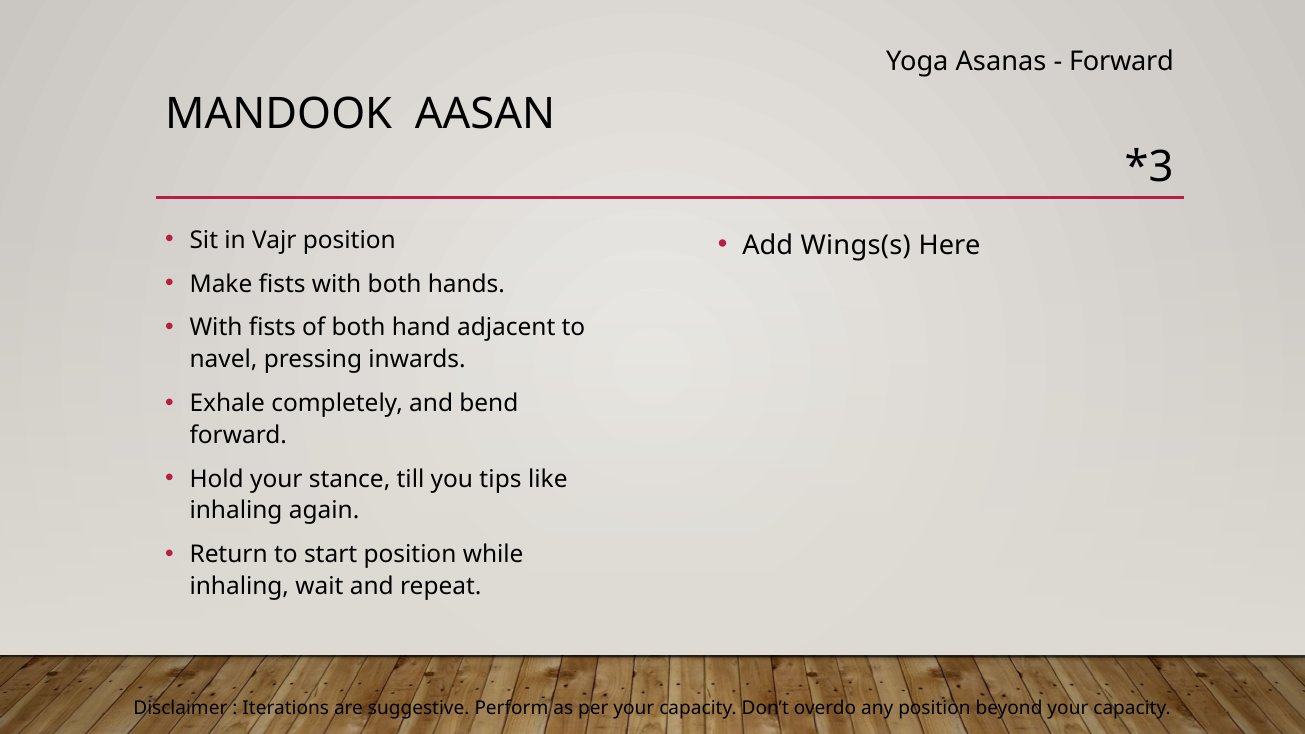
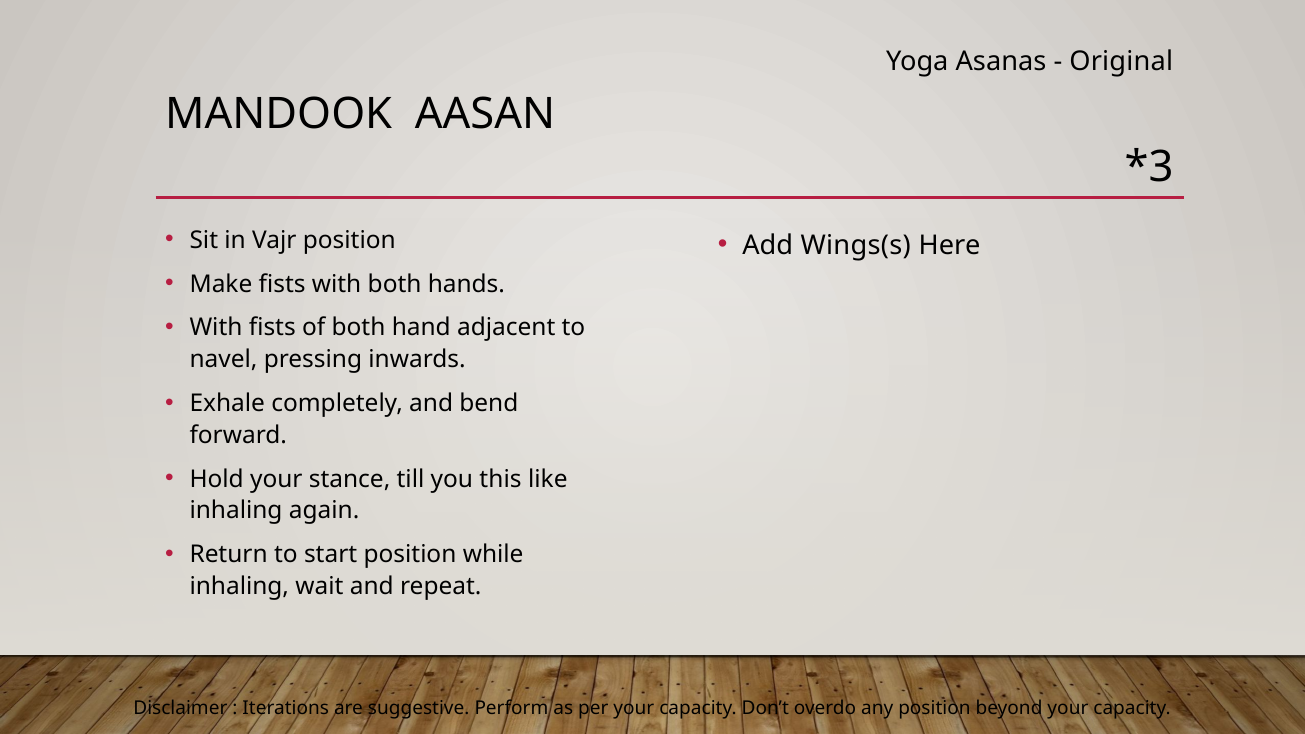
Forward: Forward -> Original (1121, 61)
tips: tips -> this (501, 479)
